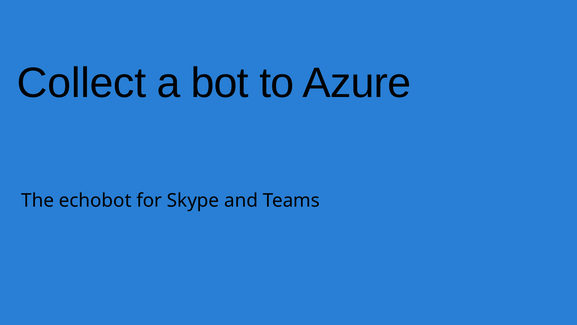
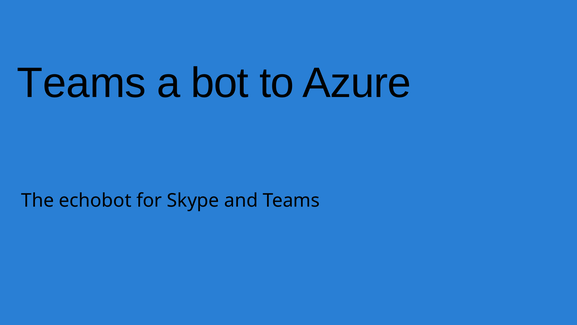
Collect: Collect -> Teams (82, 83)
